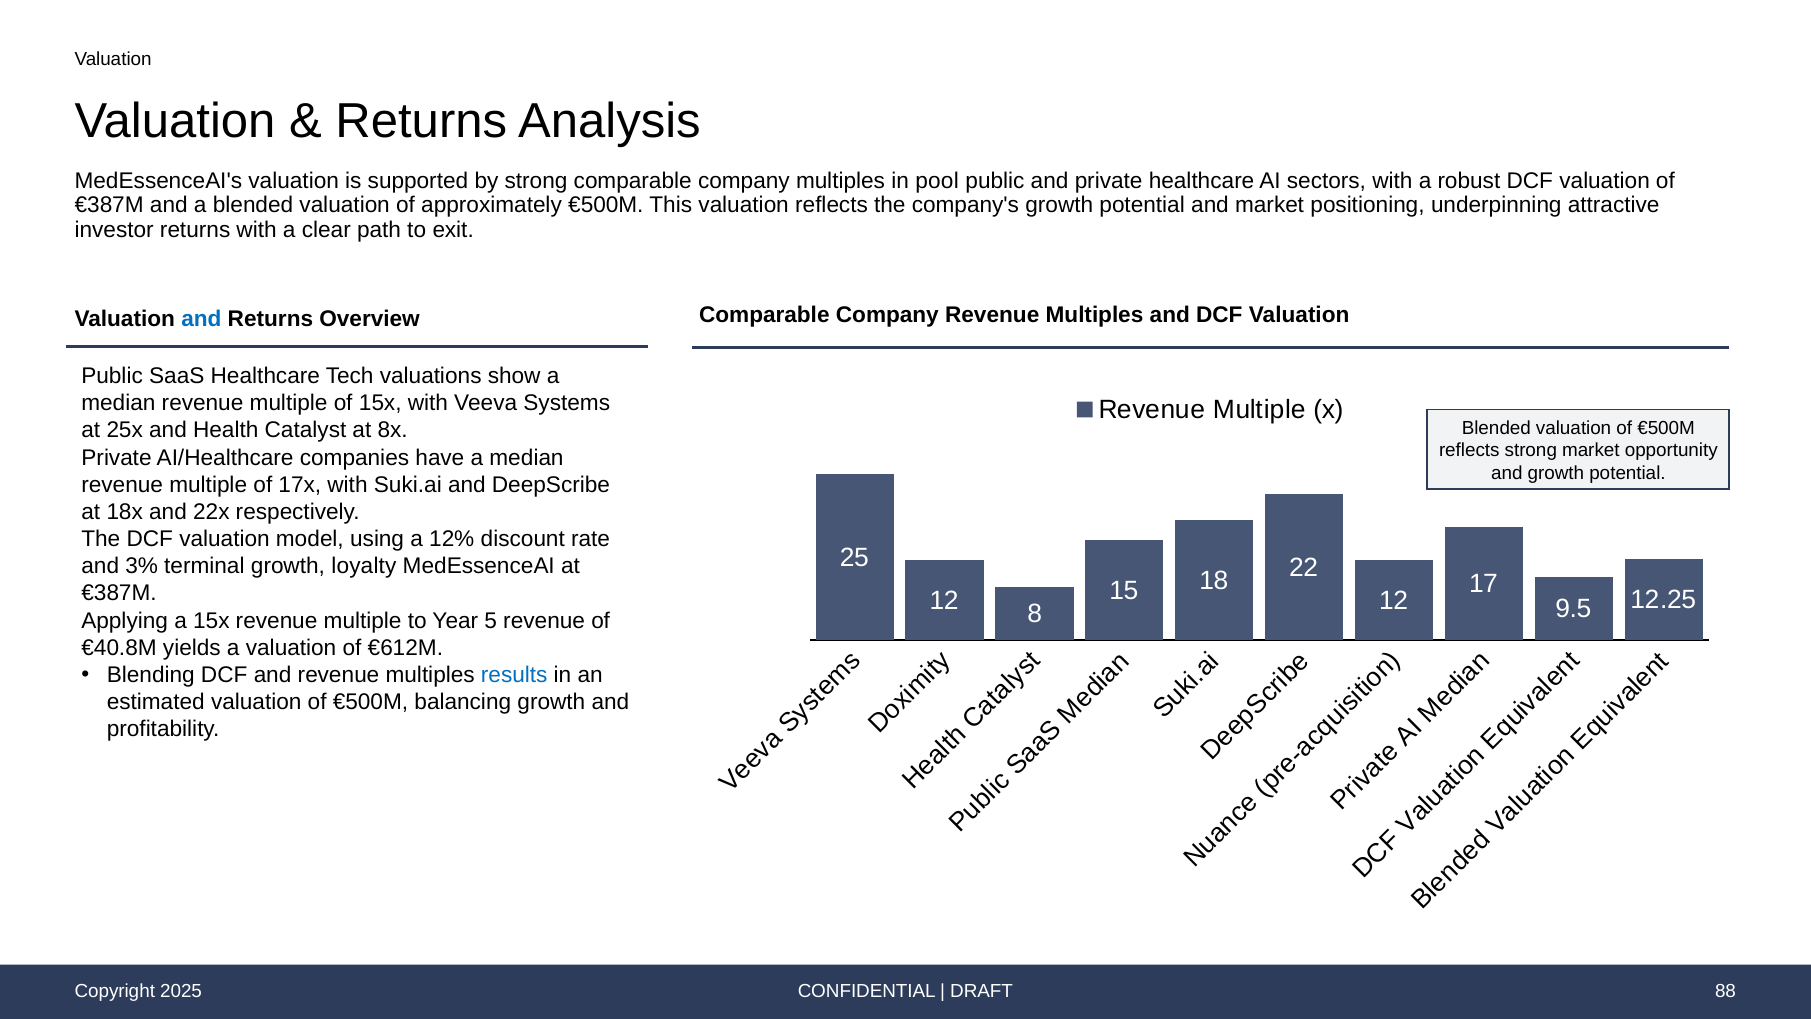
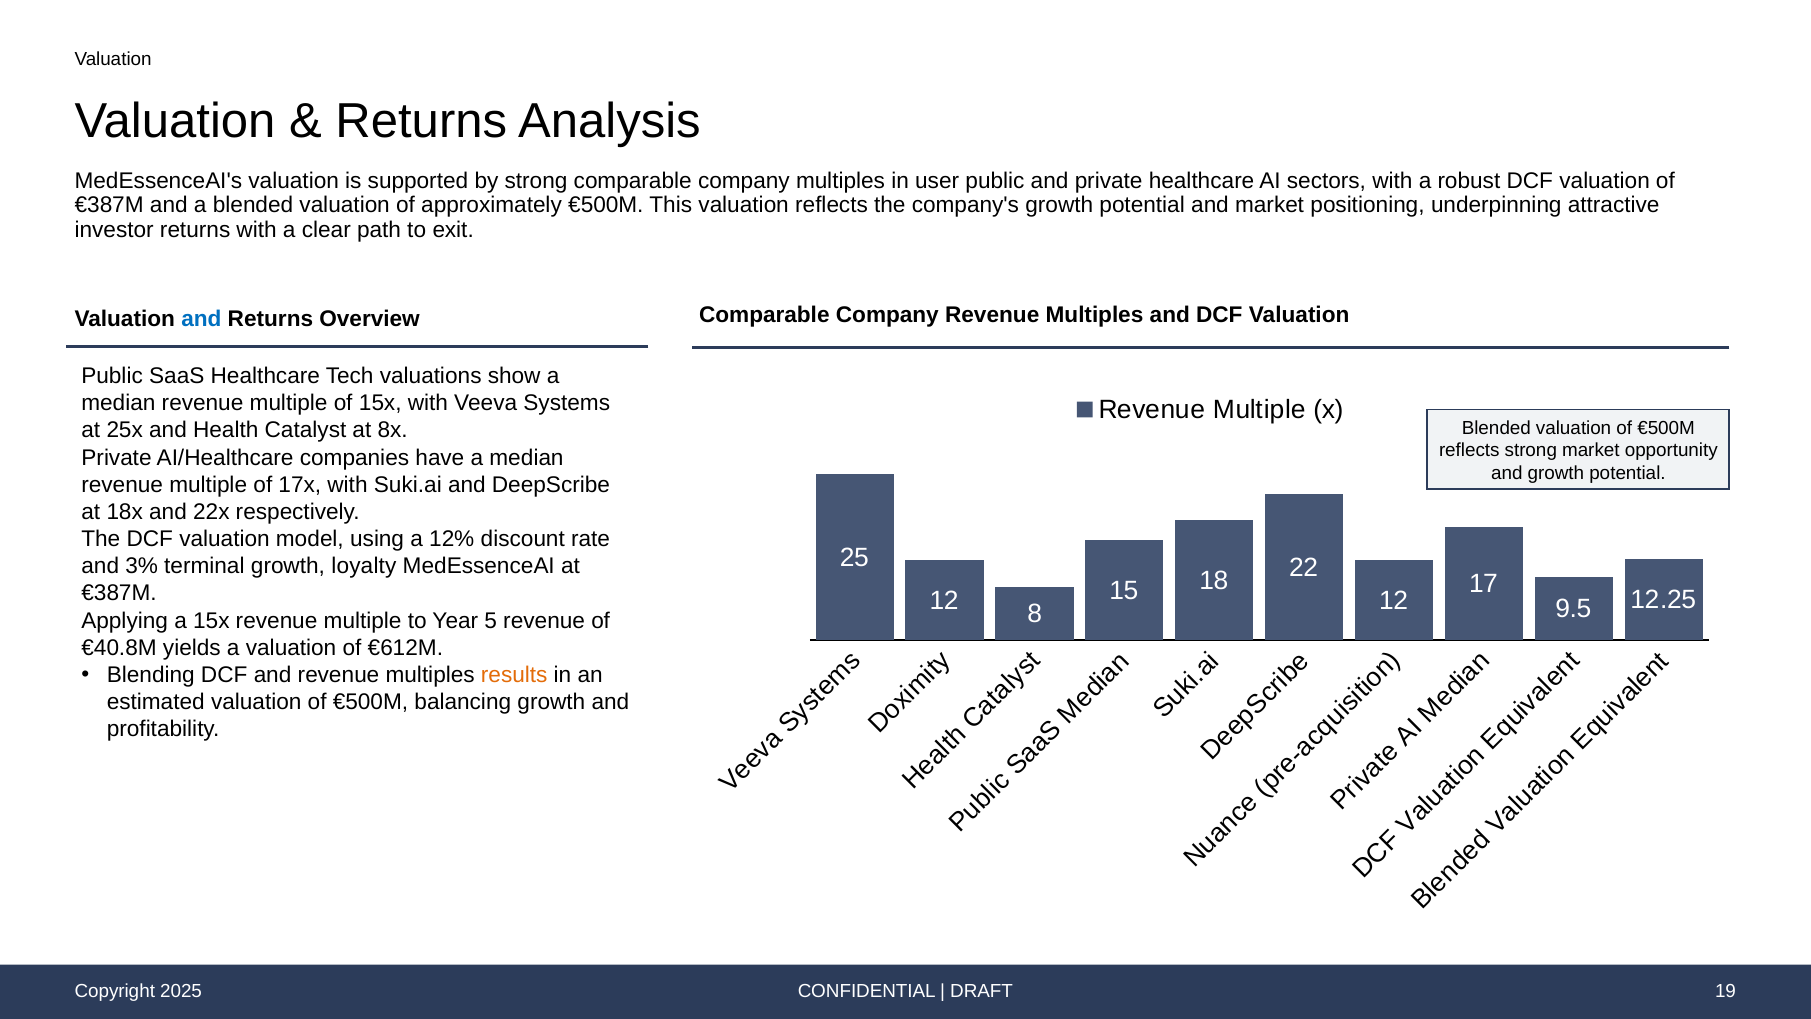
pool: pool -> user (937, 181)
results colour: blue -> orange (514, 675)
88: 88 -> 19 (1725, 991)
